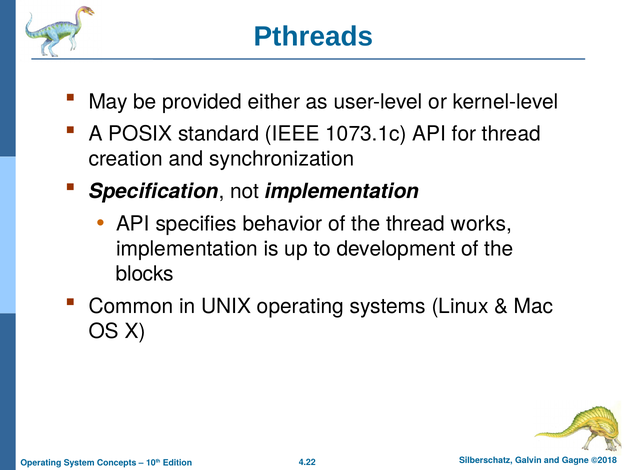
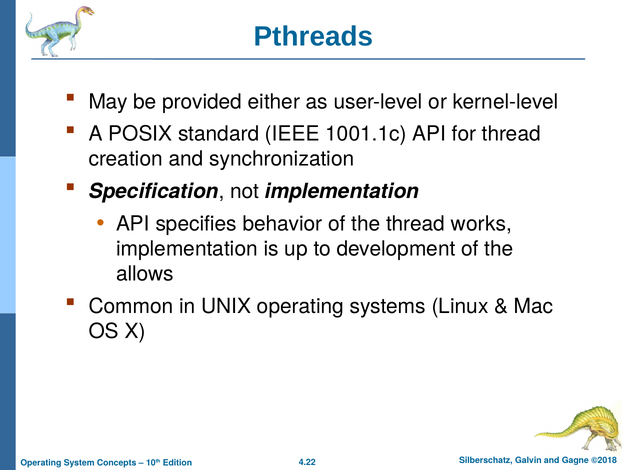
1073.1c: 1073.1c -> 1001.1c (366, 134)
blocks: blocks -> allows (145, 274)
